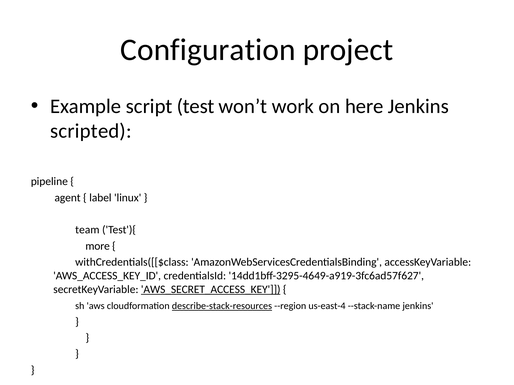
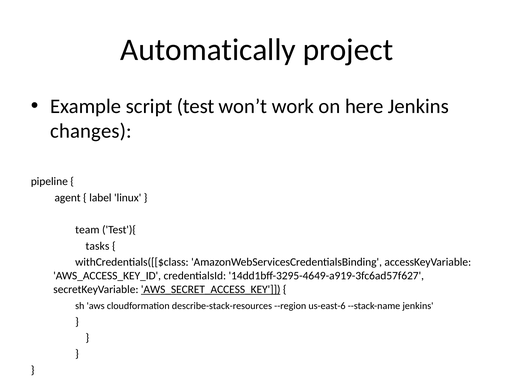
Configuration: Configuration -> Automatically (208, 50)
scripted: scripted -> changes (91, 131)
more: more -> tasks (97, 246)
describe-stack-resources underline: present -> none (222, 306)
us-east-4: us-east-4 -> us-east-6 (327, 306)
